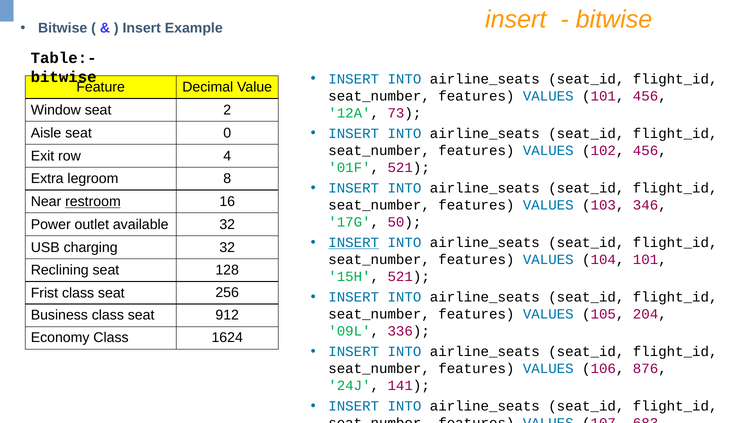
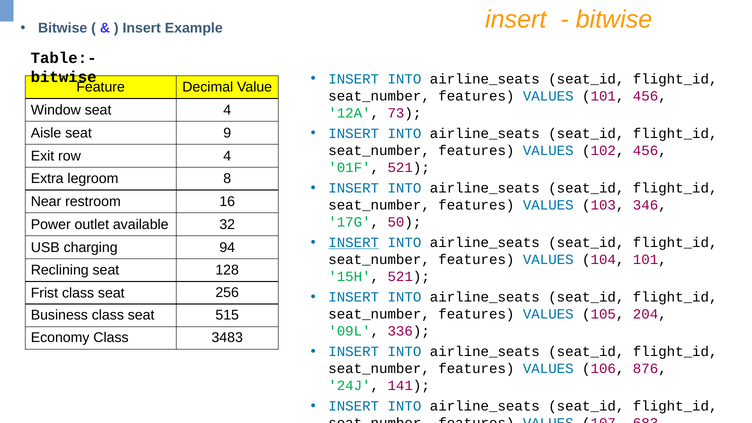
seat 2: 2 -> 4 (227, 110)
0: 0 -> 9 (227, 133)
restroom underline: present -> none (93, 202)
charging 32: 32 -> 94 (227, 247)
912: 912 -> 515 (227, 315)
1624: 1624 -> 3483 (227, 338)
